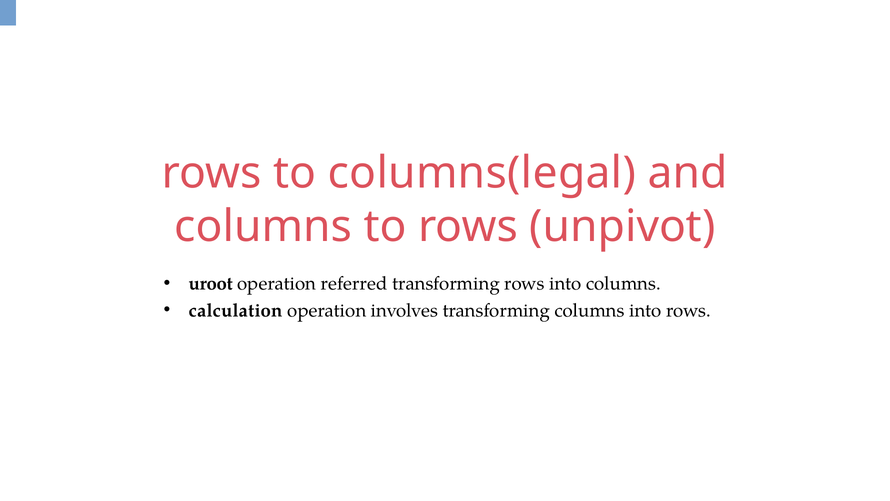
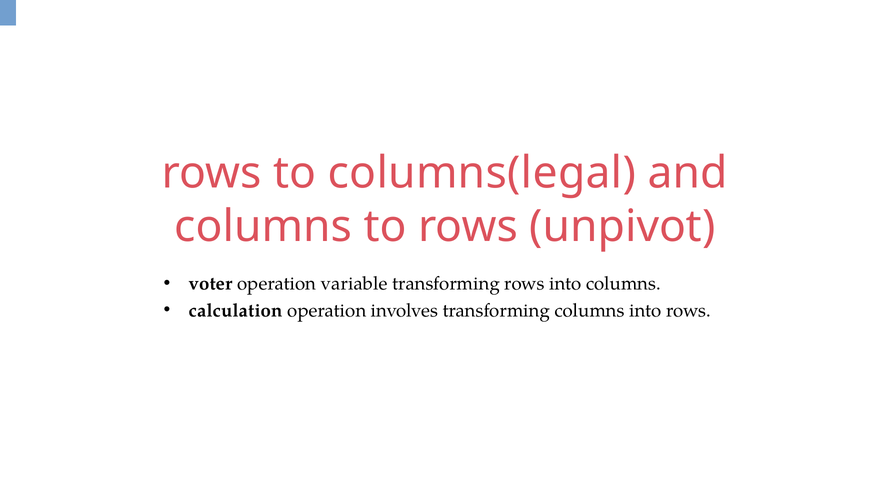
uroot: uroot -> voter (211, 283)
referred: referred -> variable (354, 283)
